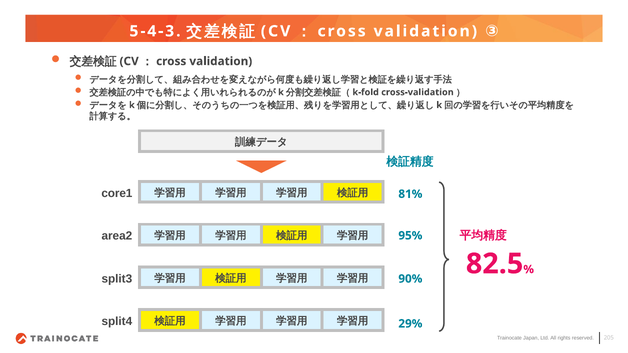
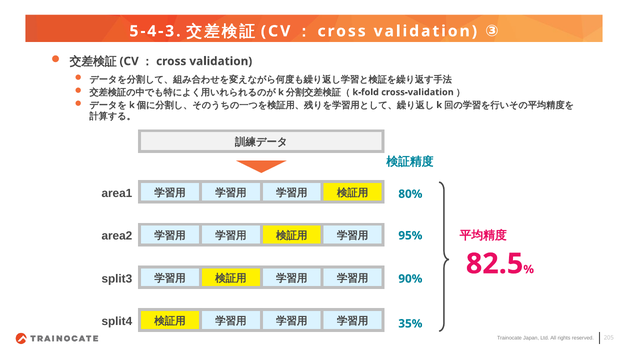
core1: core1 -> area1 (117, 193)
81%: 81% -> 80% (410, 194)
29%: 29% -> 35% (410, 324)
